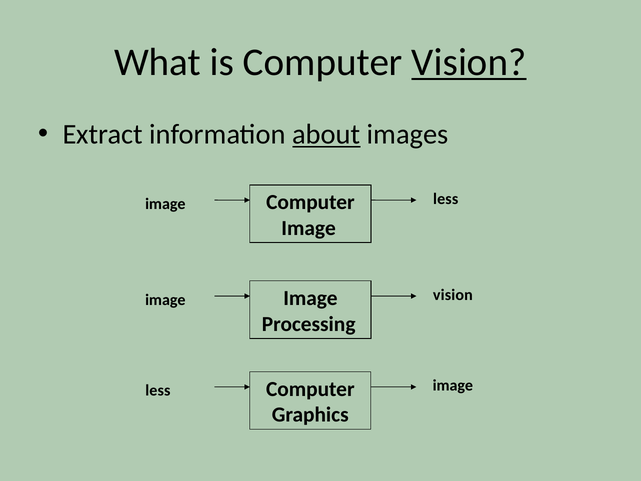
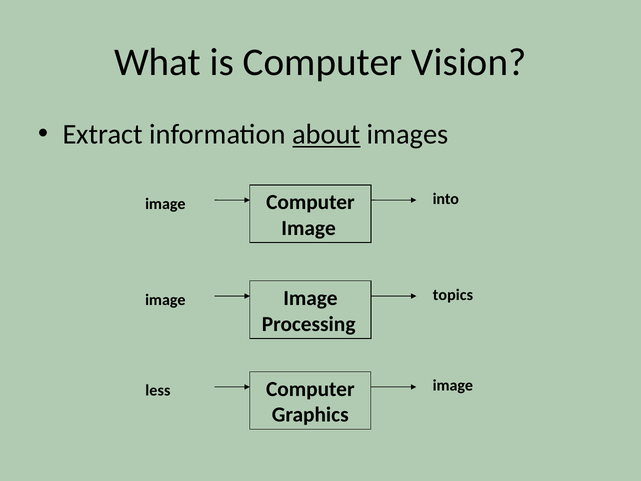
Vision underline: present -> none (469, 62)
image less: less -> into (446, 199)
image vision: vision -> topics (453, 295)
